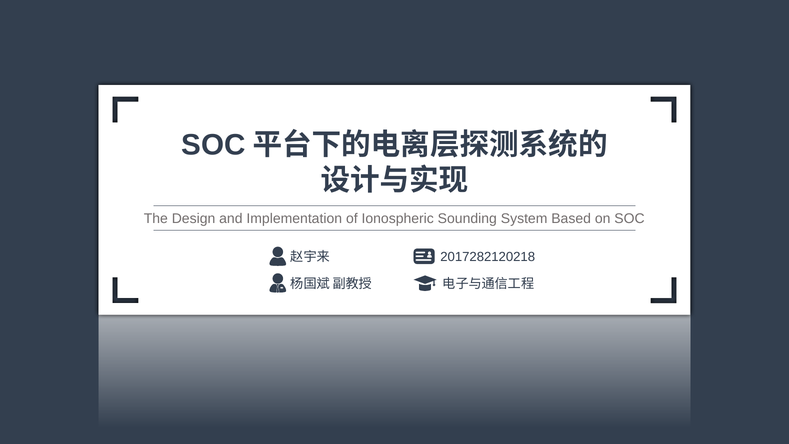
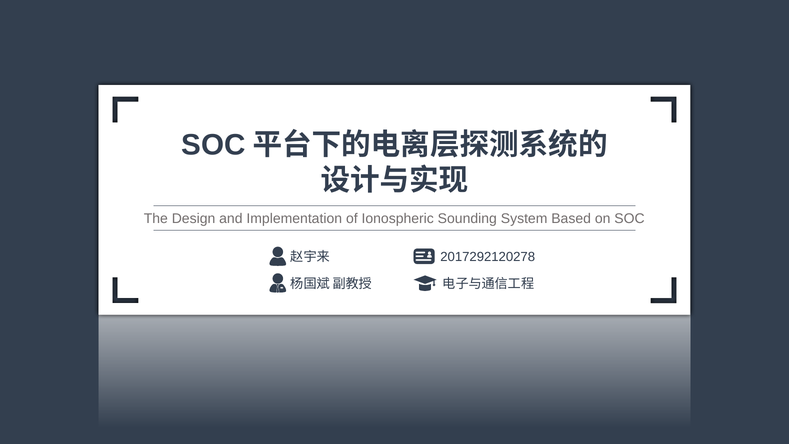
2017282120218: 2017282120218 -> 2017292120278 (488, 257)
